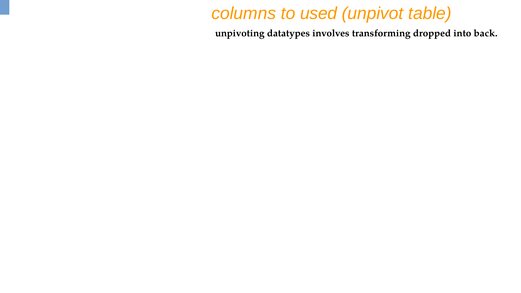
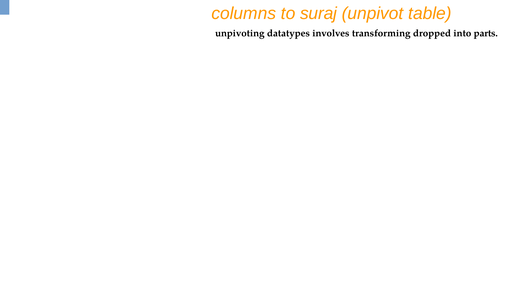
used: used -> suraj (319, 14)
back: back -> parts (486, 33)
